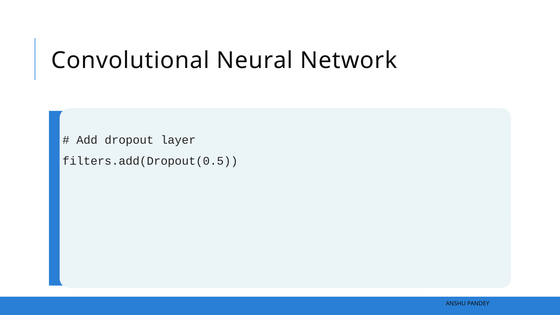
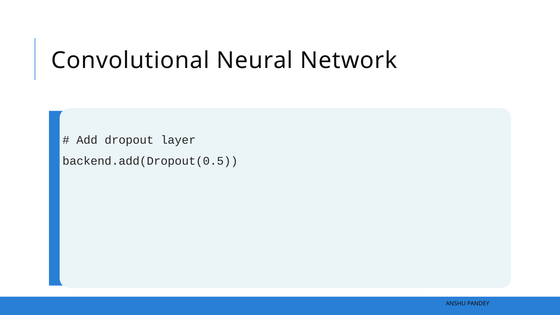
filters.add(Dropout(0.5: filters.add(Dropout(0.5 -> backend.add(Dropout(0.5 (150, 161)
